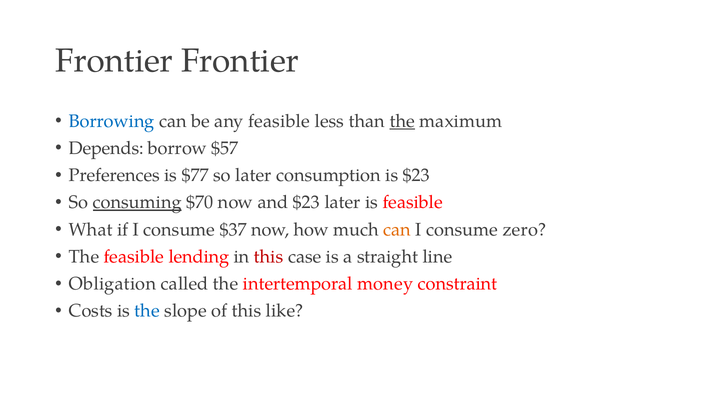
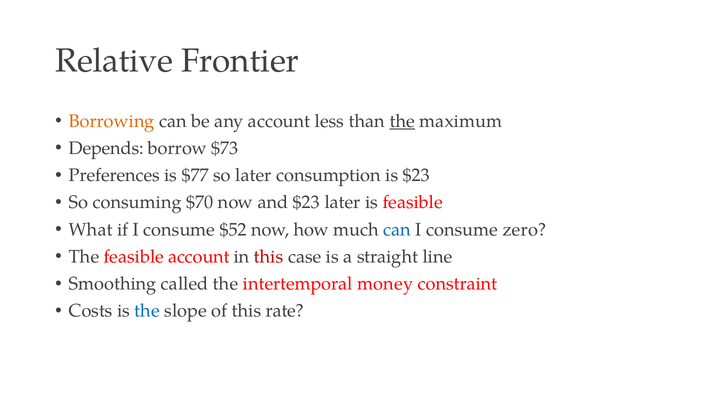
Frontier: Frontier -> Relative (114, 61)
Borrowing colour: blue -> orange (112, 121)
any feasible: feasible -> account (279, 121)
$57: $57 -> $73 (225, 148)
consuming underline: present -> none (137, 202)
$37: $37 -> $52 (233, 229)
can colour: orange -> blue (397, 229)
feasible lending: lending -> account (199, 257)
Obligation: Obligation -> Smoothing (113, 284)
like: like -> rate (285, 311)
